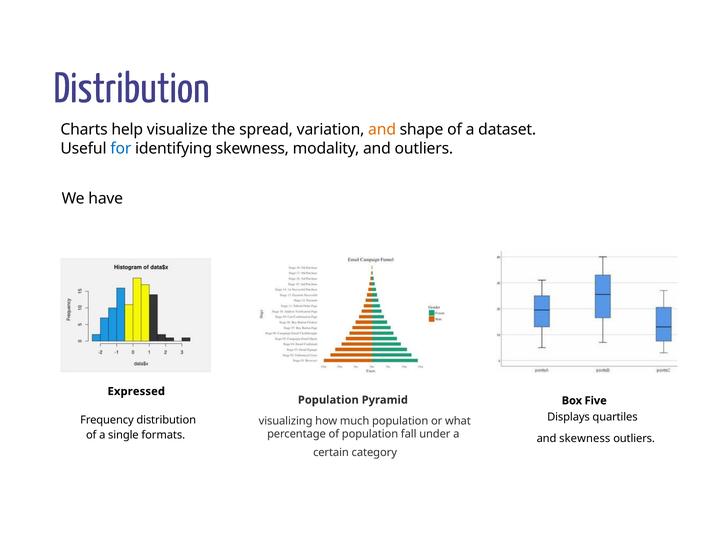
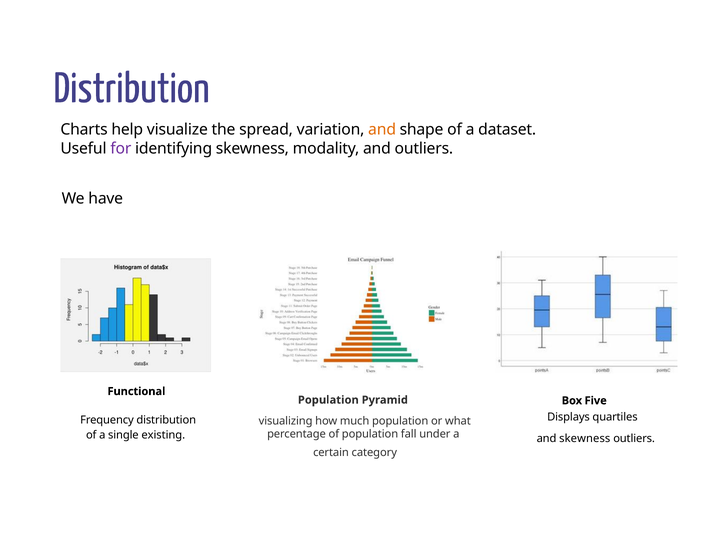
for colour: blue -> purple (121, 149)
Expressed: Expressed -> Functional (136, 391)
formats: formats -> existing (163, 435)
